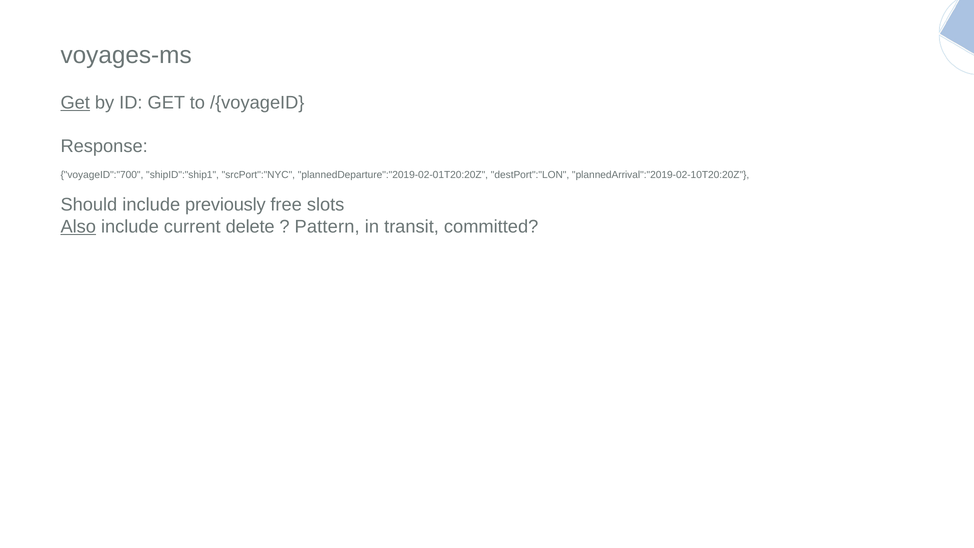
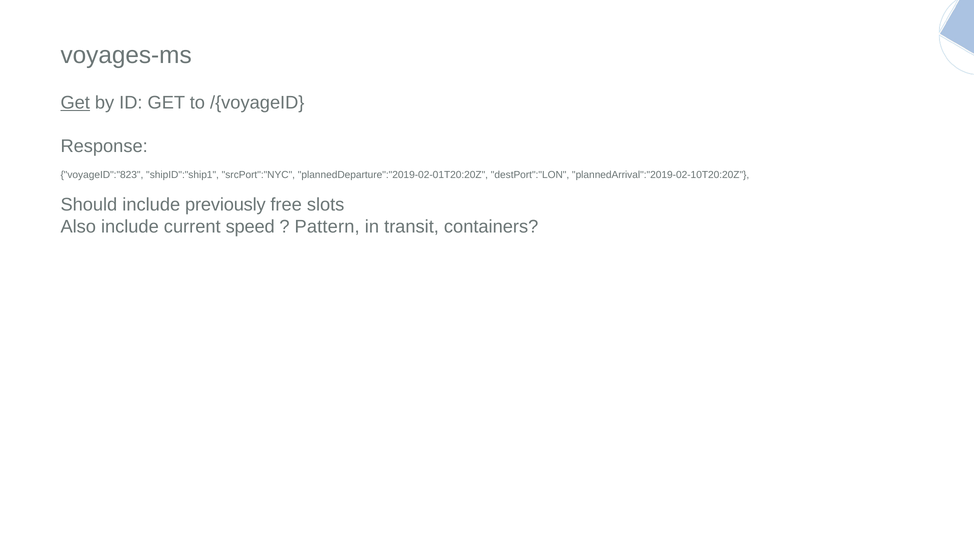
voyageID":"700: voyageID":"700 -> voyageID":"823 (102, 175)
Also underline: present -> none (78, 227)
delete: delete -> speed (250, 227)
committed: committed -> containers (491, 227)
